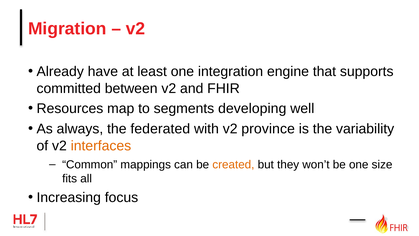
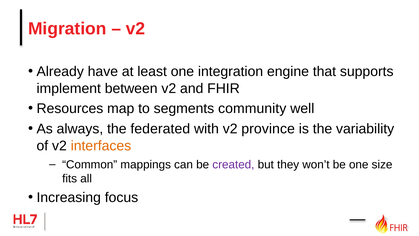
committed: committed -> implement (69, 88)
developing: developing -> community (252, 109)
created colour: orange -> purple (233, 164)
